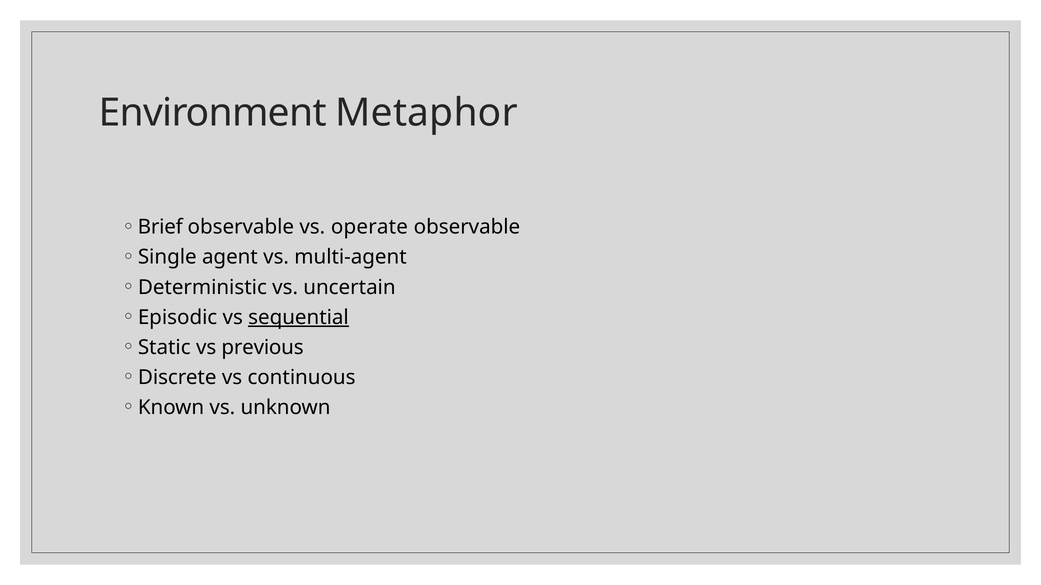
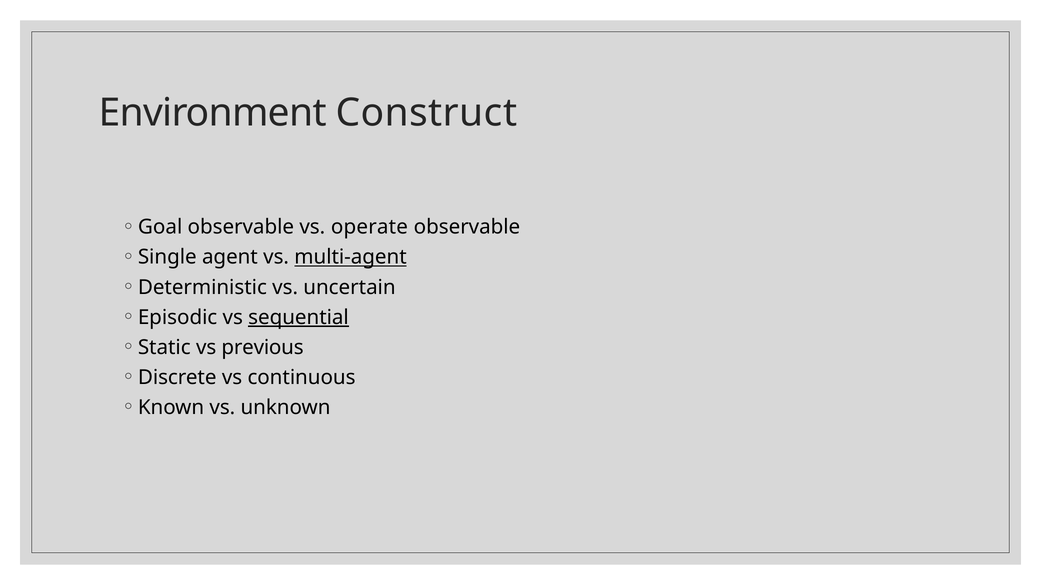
Metaphor: Metaphor -> Construct (426, 113)
Brief: Brief -> Goal (160, 227)
multi-agent underline: none -> present (351, 257)
